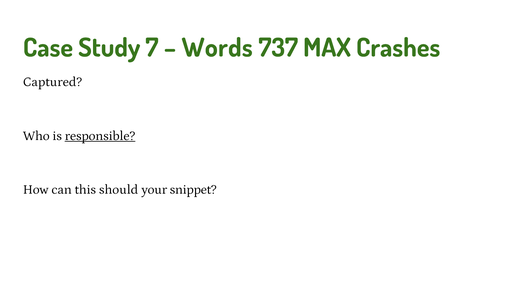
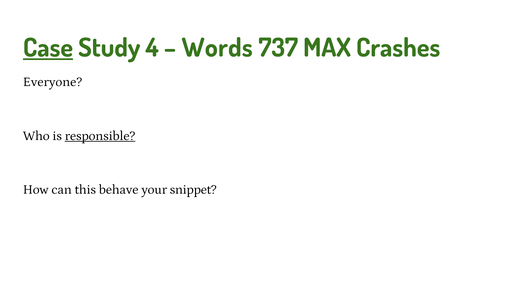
Case underline: none -> present (48, 48)
7: 7 -> 4 (152, 48)
Captured: Captured -> Everyone (53, 82)
should: should -> behave (119, 190)
